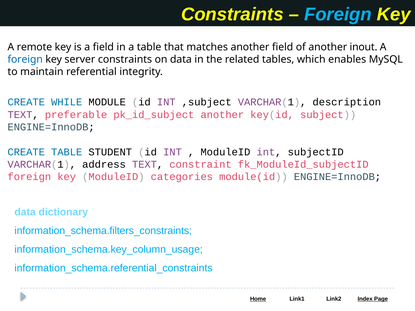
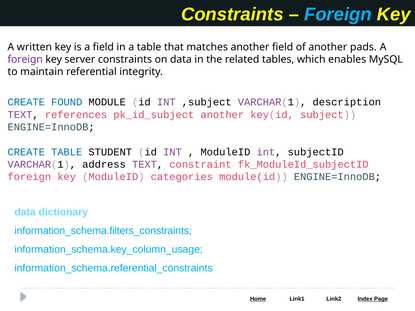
remote: remote -> written (34, 47)
inout: inout -> pads (363, 47)
foreign colour: blue -> purple (25, 59)
WHILE: WHILE -> FOUND (67, 102)
preferable: preferable -> references (76, 115)
